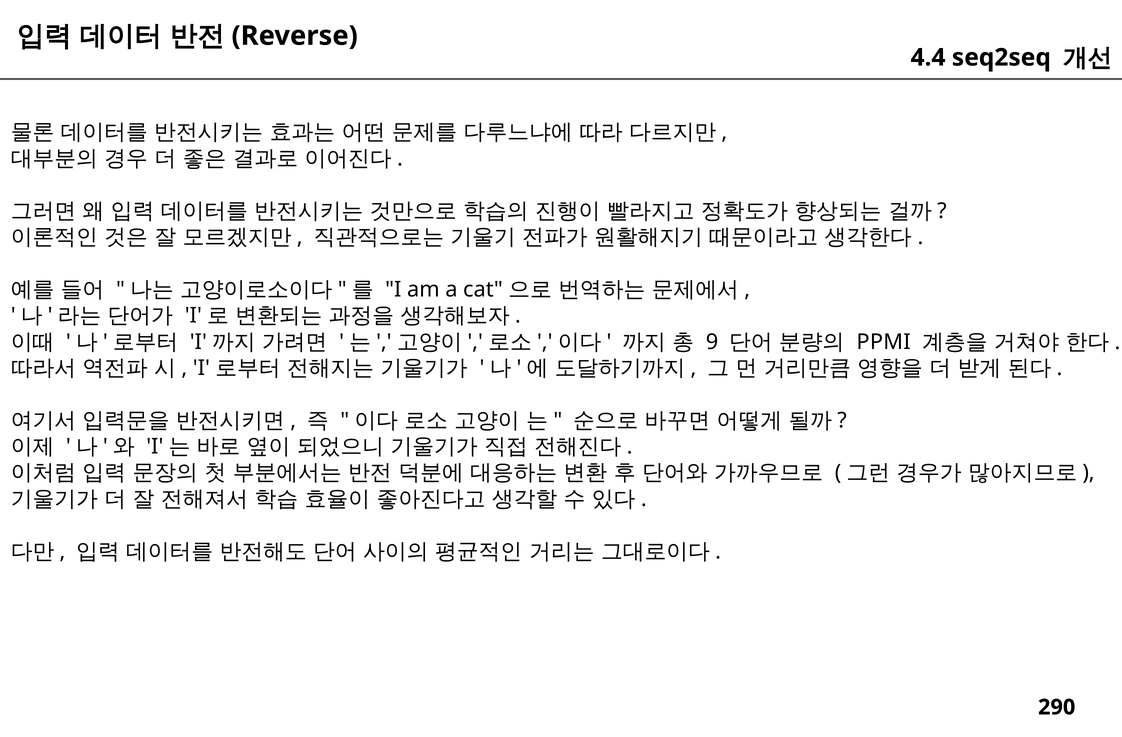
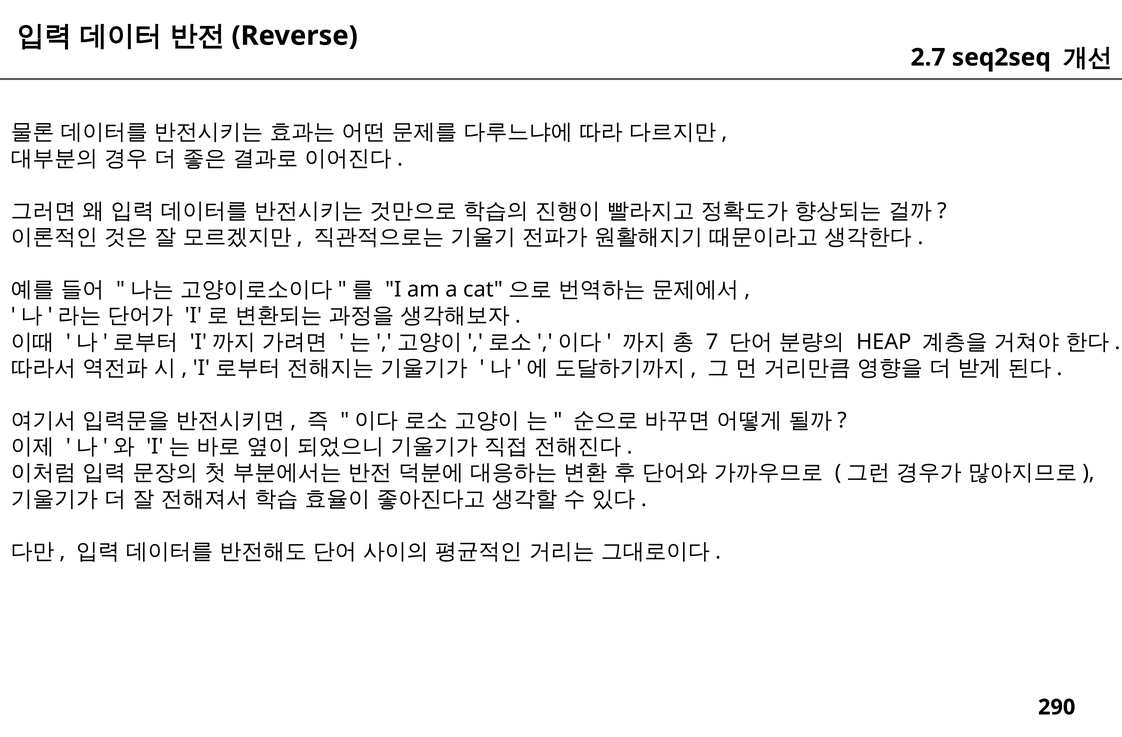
4.4: 4.4 -> 2.7 (928, 58)
9: 9 -> 7 (712, 342)
PPMI: PPMI -> HEAP (884, 342)
